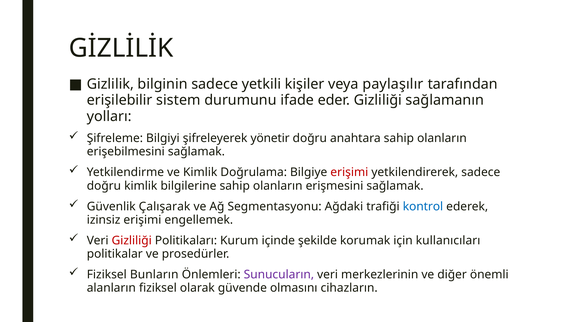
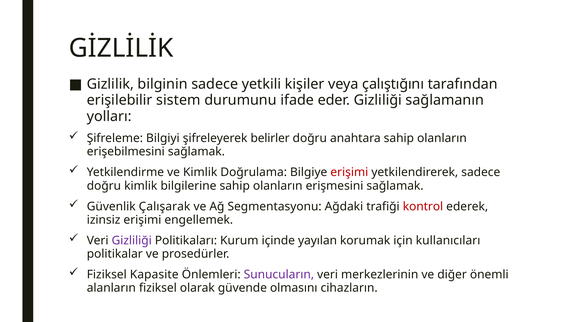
paylaşılır: paylaşılır -> çalıştığını (393, 84)
yönetir: yönetir -> belirler (270, 138)
kontrol colour: blue -> red (423, 207)
Gizliliği colour: red -> purple (132, 241)
şekilde: şekilde -> yayılan (318, 241)
Bunların: Bunların -> Kapasite (154, 275)
